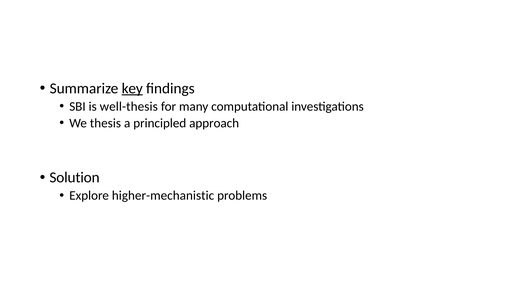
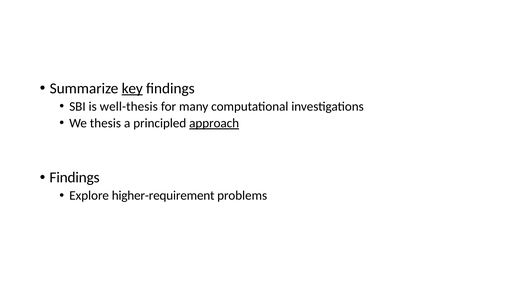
approach underline: none -> present (214, 123)
Solution: Solution -> Findings (75, 178)
higher-mechanistic: higher-mechanistic -> higher-requirement (163, 196)
